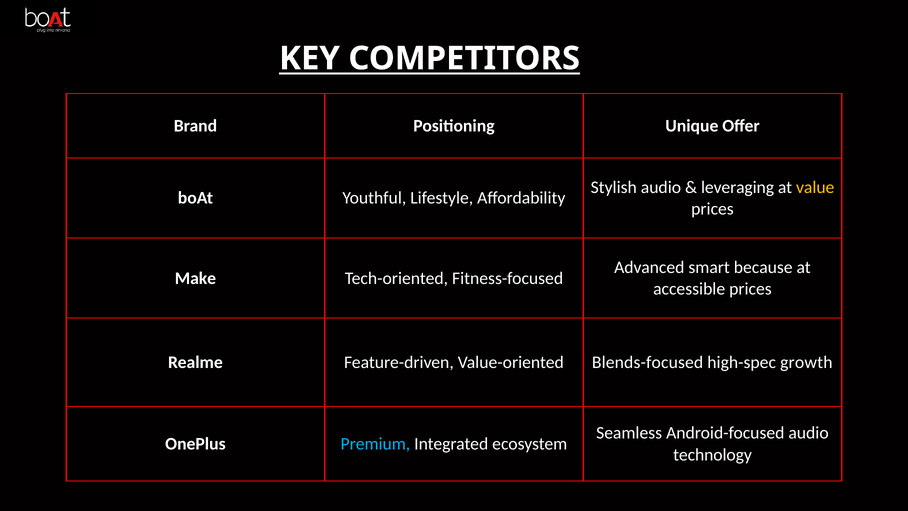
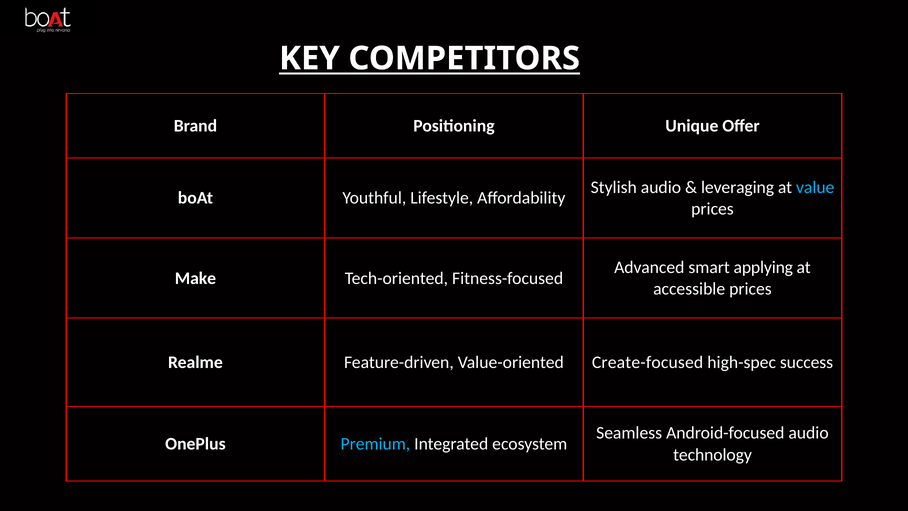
value colour: yellow -> light blue (815, 187)
because: because -> applying (763, 267)
Blends-focused: Blends-focused -> Create-focused (648, 362)
growth: growth -> success (806, 362)
